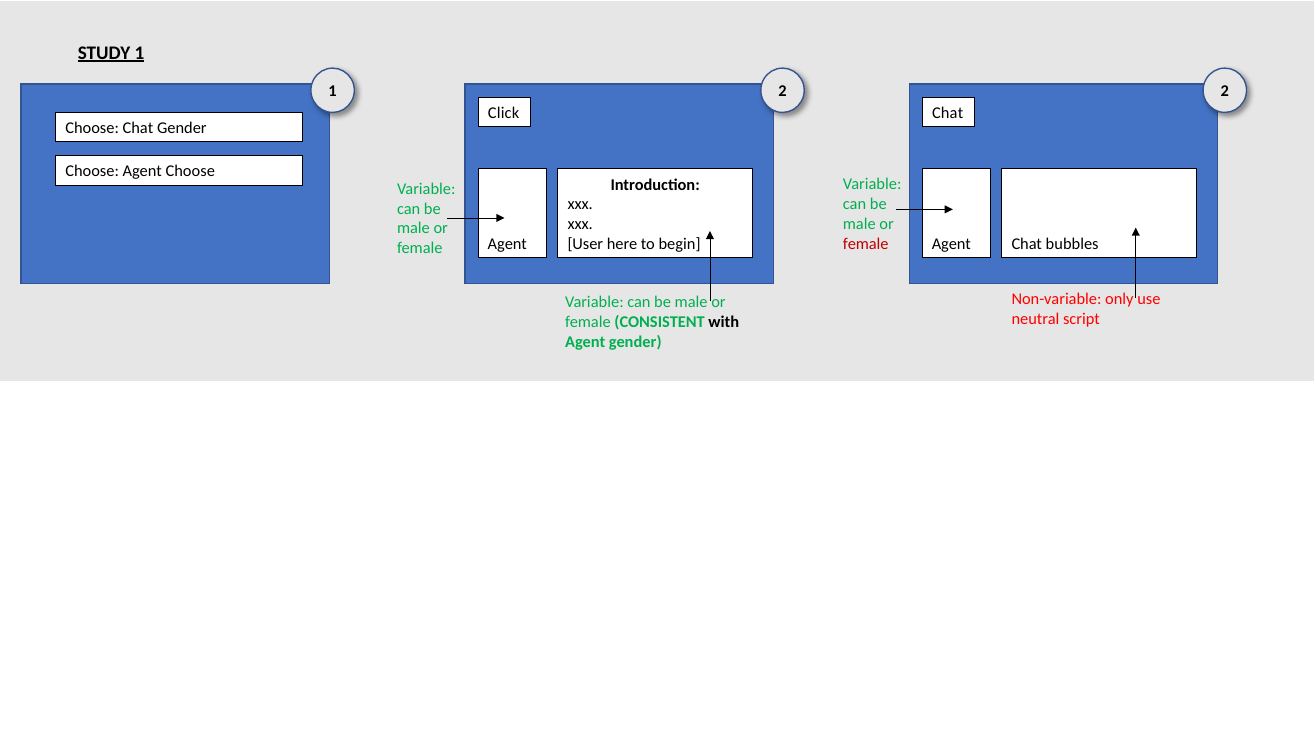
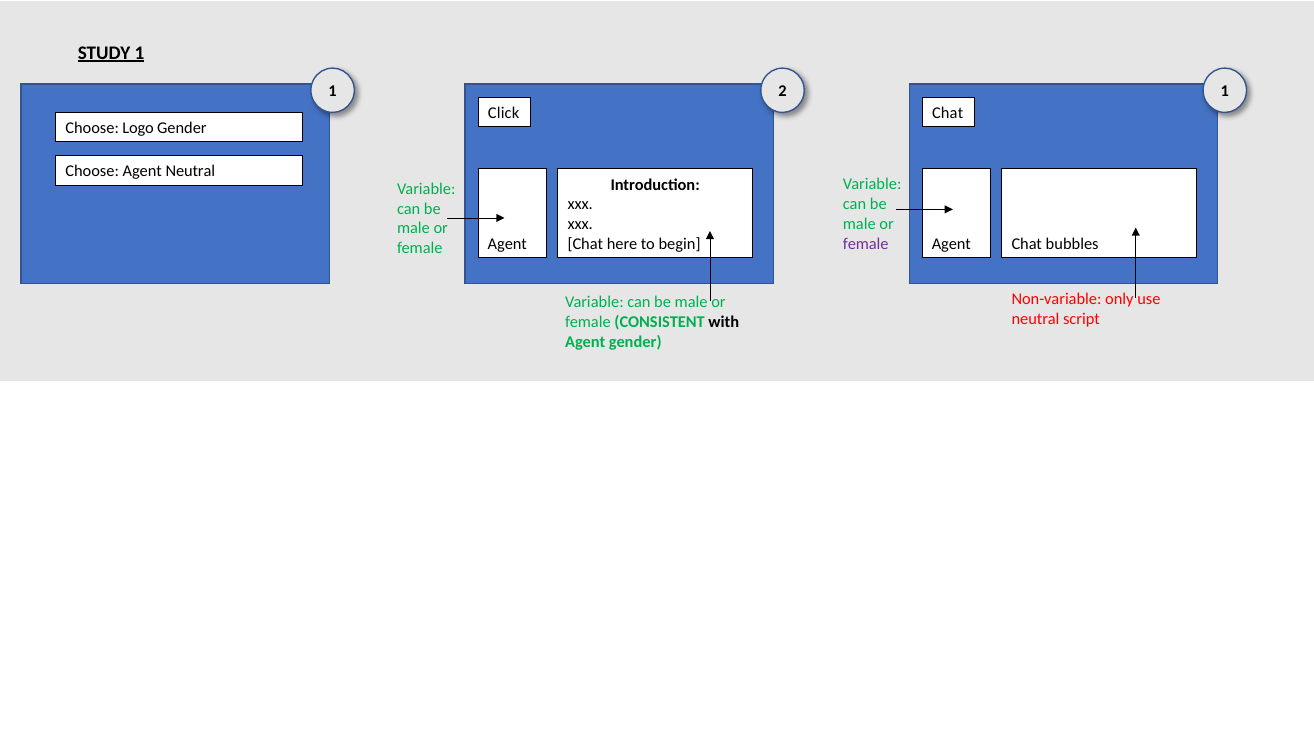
2 2: 2 -> 1 (1225, 91)
Choose Chat: Chat -> Logo (138, 128)
Agent Choose: Choose -> Neutral (190, 172)
female colour: red -> purple (866, 244)
User: User -> Chat (585, 244)
